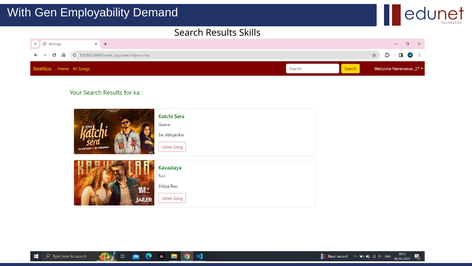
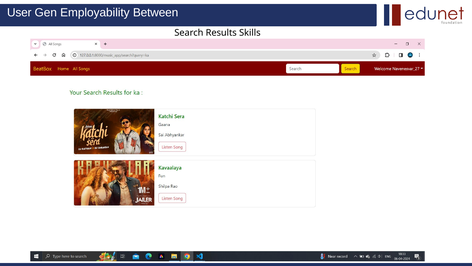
With: With -> User (19, 13)
Demand: Demand -> Between (156, 13)
